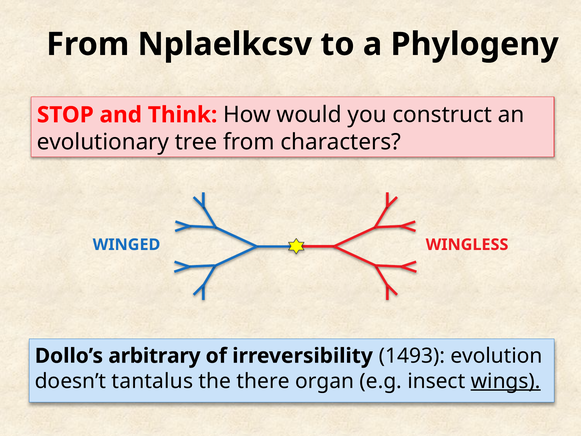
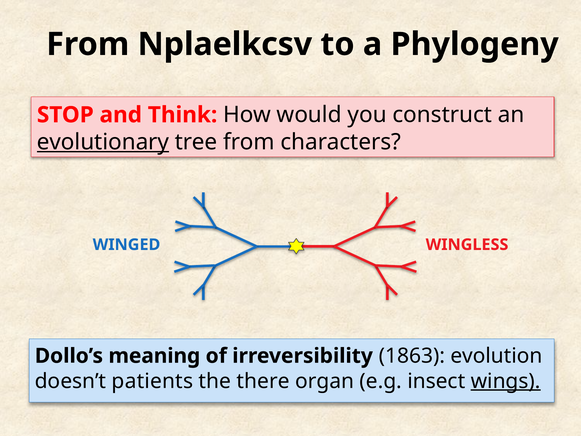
evolutionary underline: none -> present (103, 142)
arbitrary: arbitrary -> meaning (154, 356)
1493: 1493 -> 1863 (412, 356)
tantalus: tantalus -> patients (152, 381)
